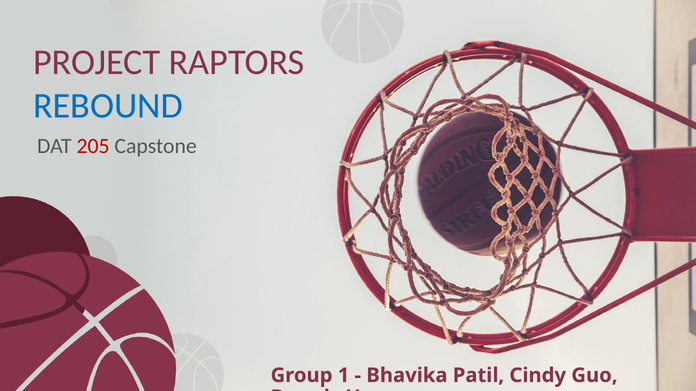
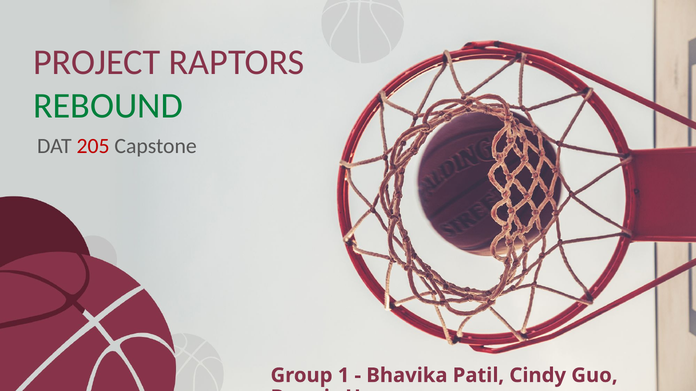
REBOUND colour: blue -> green (108, 106)
